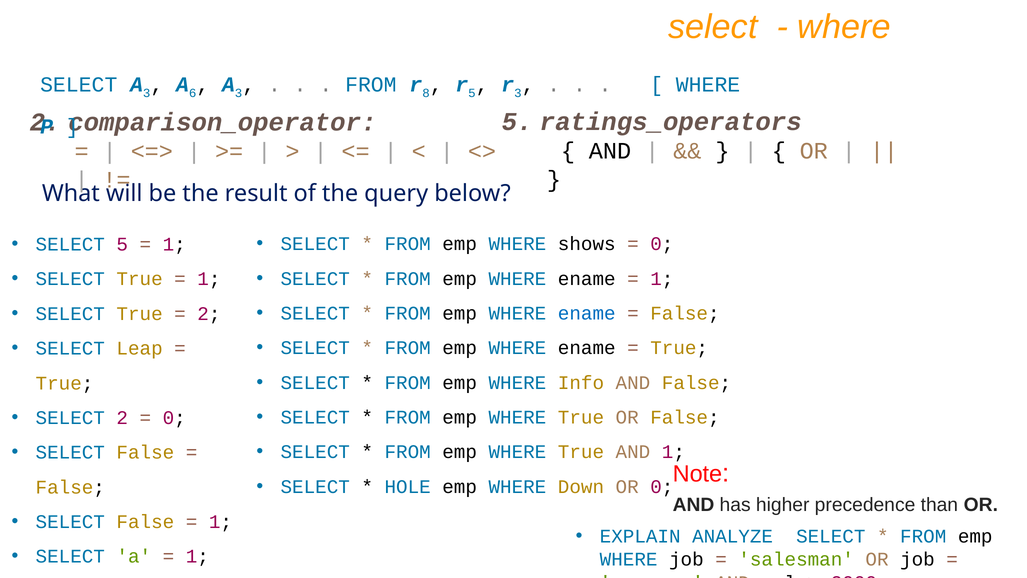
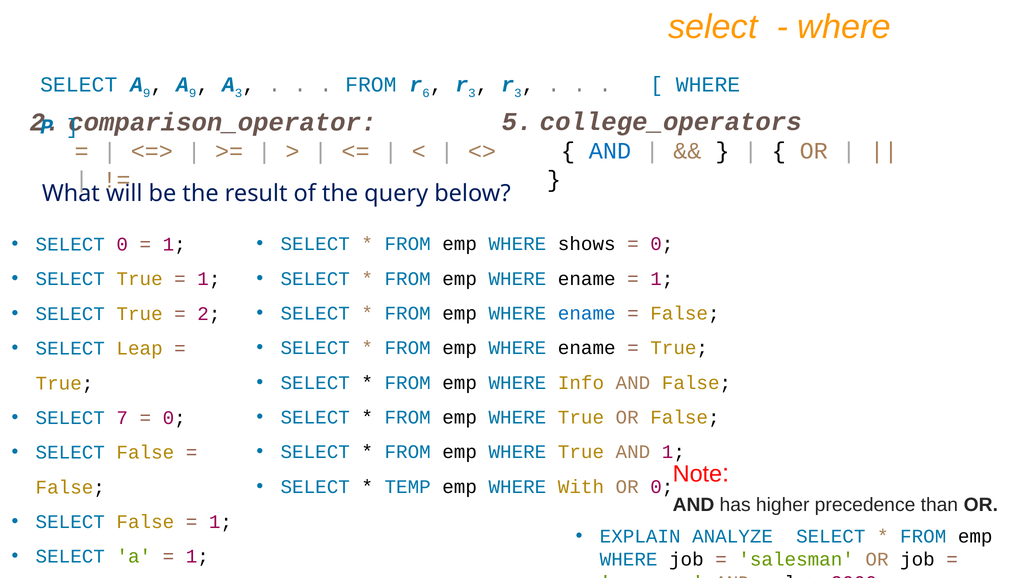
SELECT A 3: 3 -> 9 (147, 93)
6: 6 -> 9 (193, 93)
8: 8 -> 6 (426, 93)
5: 5 -> 3 (472, 93)
ratings_operators: ratings_operators -> college_operators (671, 122)
AND colour: black -> blue (610, 151)
SELECT 5: 5 -> 0 (122, 244)
SELECT 2: 2 -> 7 (122, 418)
HOLE: HOLE -> TEMP (408, 487)
Down: Down -> With (581, 487)
